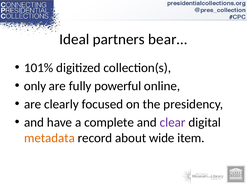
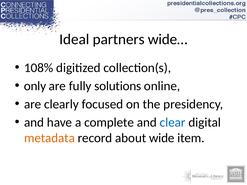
bear…: bear… -> wide… (168, 39)
101%: 101% -> 108% (39, 68)
powerful: powerful -> solutions (118, 86)
clear colour: purple -> blue (173, 123)
